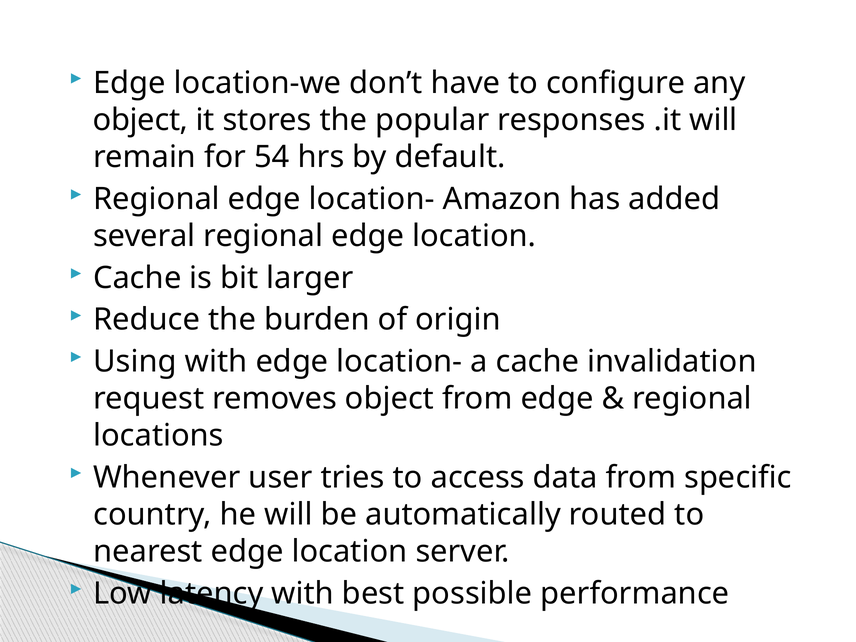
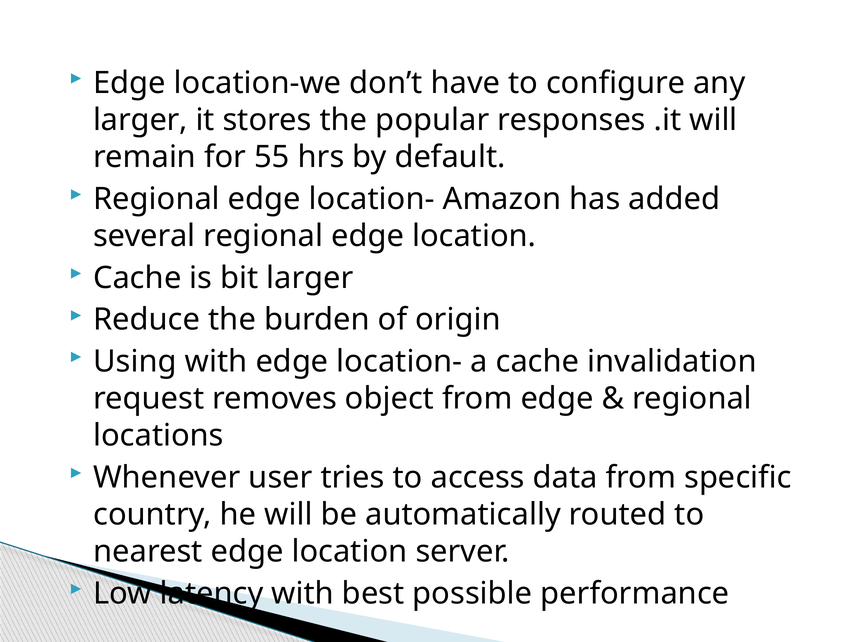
object: object -> larger (140, 120)
54: 54 -> 55 (272, 157)
